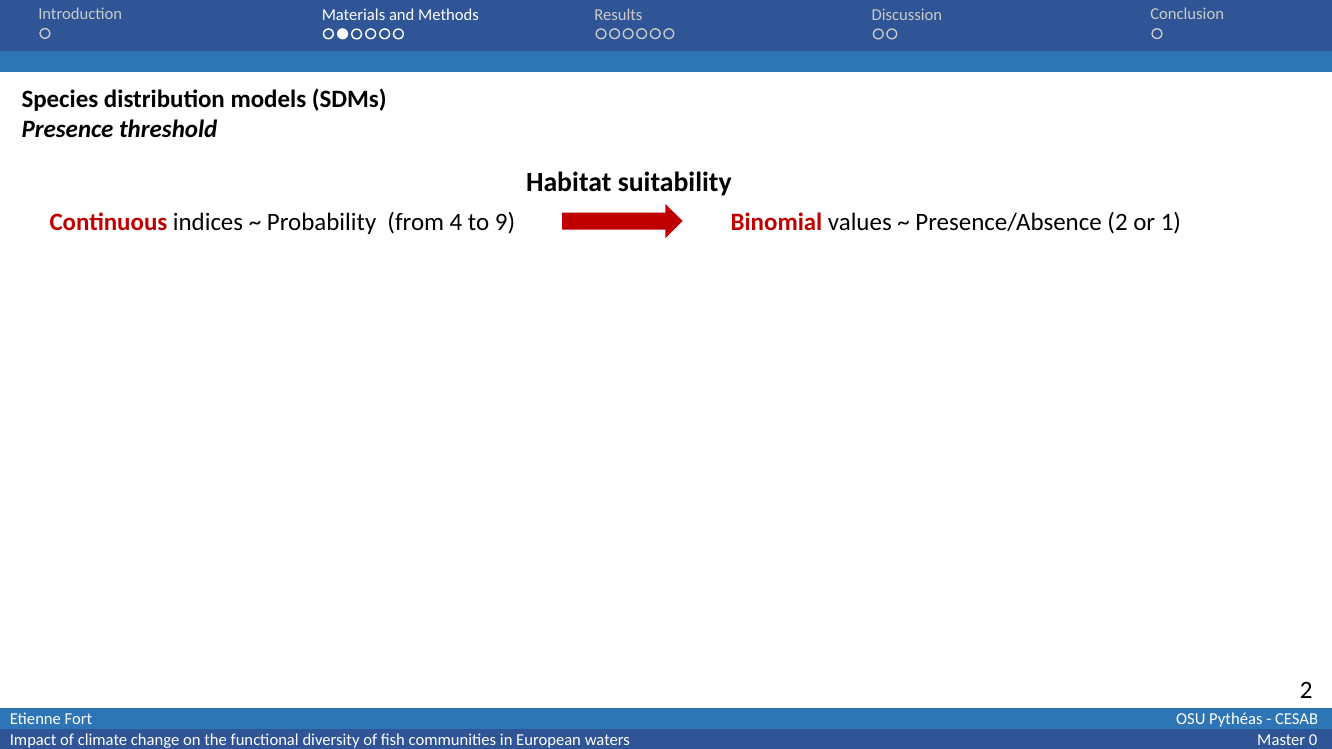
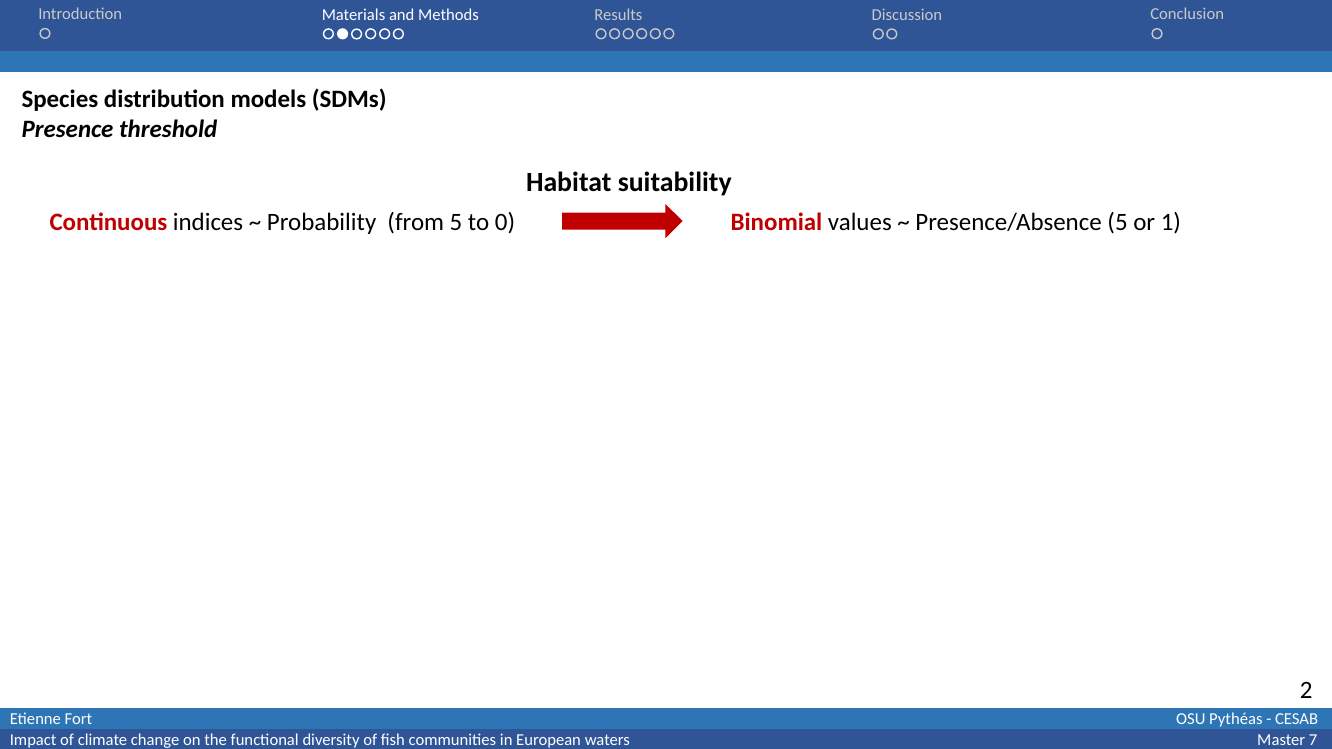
from 4: 4 -> 5 (456, 222)
9: 9 -> 0 (505, 222)
Presence/Absence 2: 2 -> 5 (1118, 223)
0: 0 -> 7 (1313, 741)
